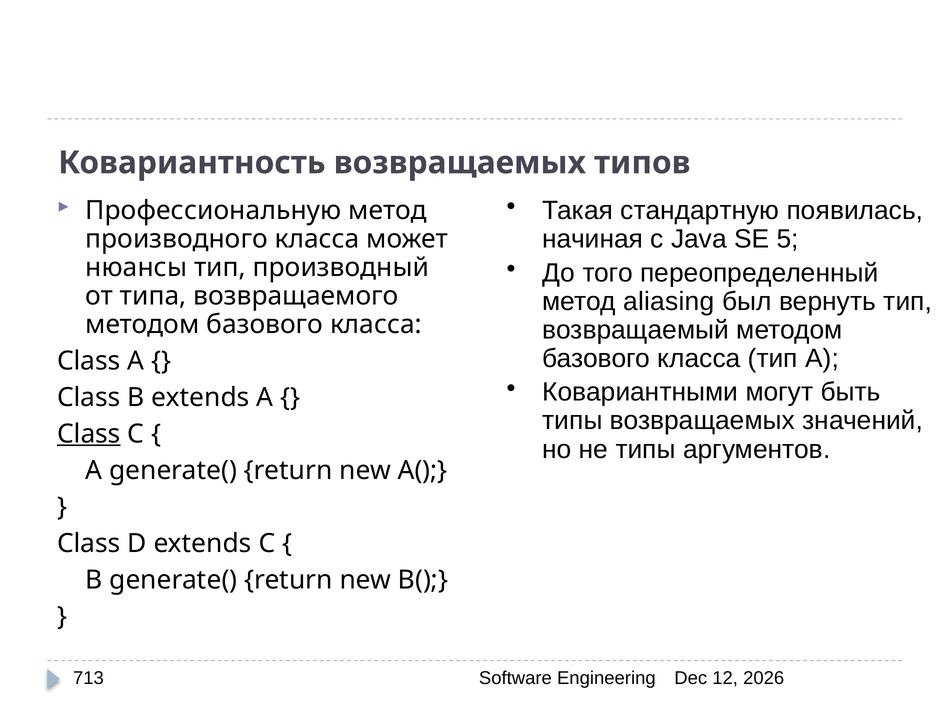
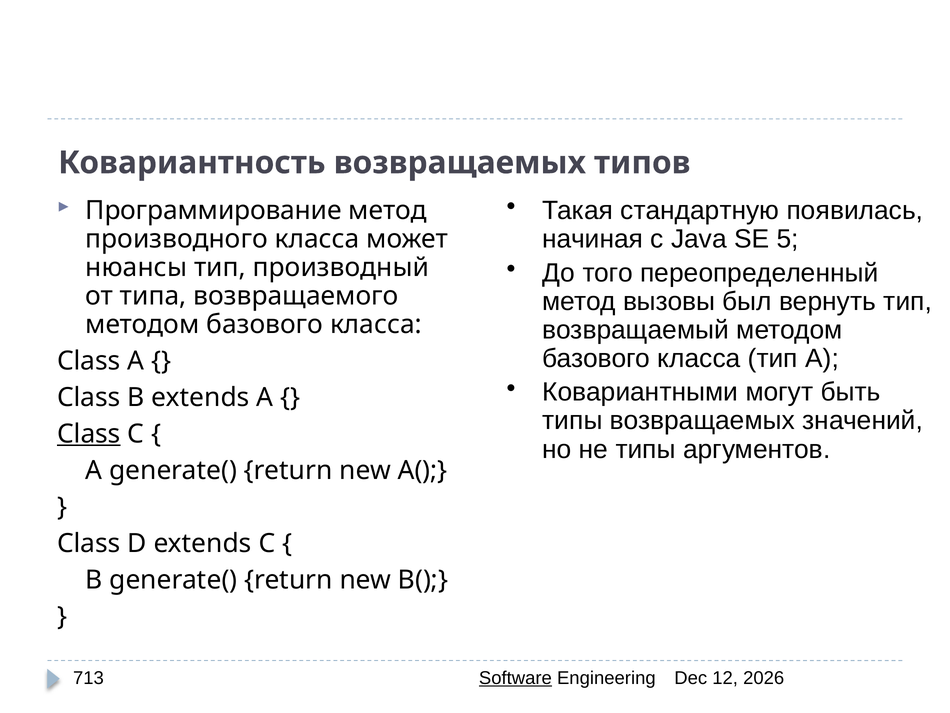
Профессиональную: Профессиональную -> Программирование (214, 210)
aliasing: aliasing -> вызовы (669, 301)
Software underline: none -> present (515, 677)
